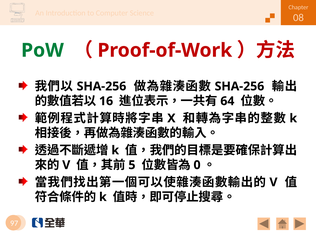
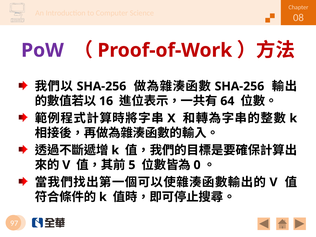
PoW colour: green -> purple (42, 50)
